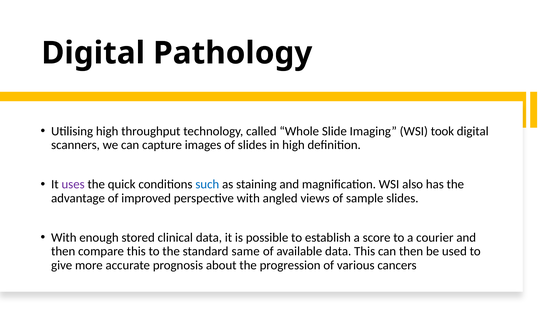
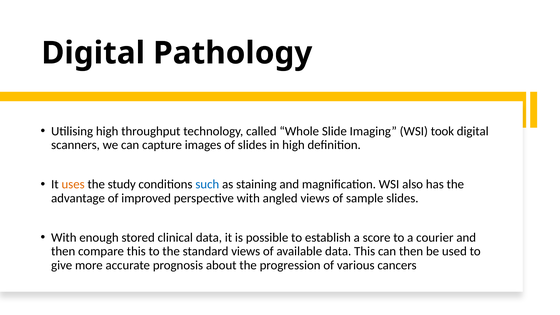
uses colour: purple -> orange (73, 184)
quick: quick -> study (122, 184)
standard same: same -> views (246, 251)
